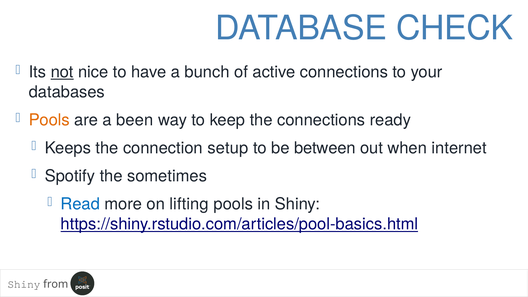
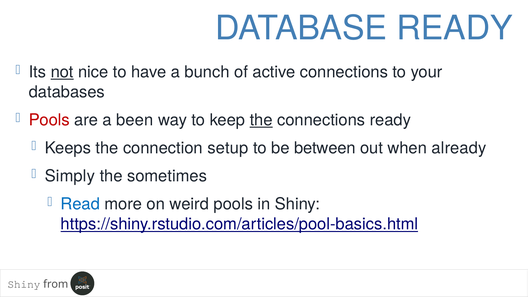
DATABASE CHECK: CHECK -> READY (455, 28)
Pools colour: orange -> red (49, 120)
the underline: none -> present (261, 120)
internet: internet -> already (459, 148)
Spotify: Spotify -> Simply (70, 176)
lifting: lifting -> weird (189, 204)
